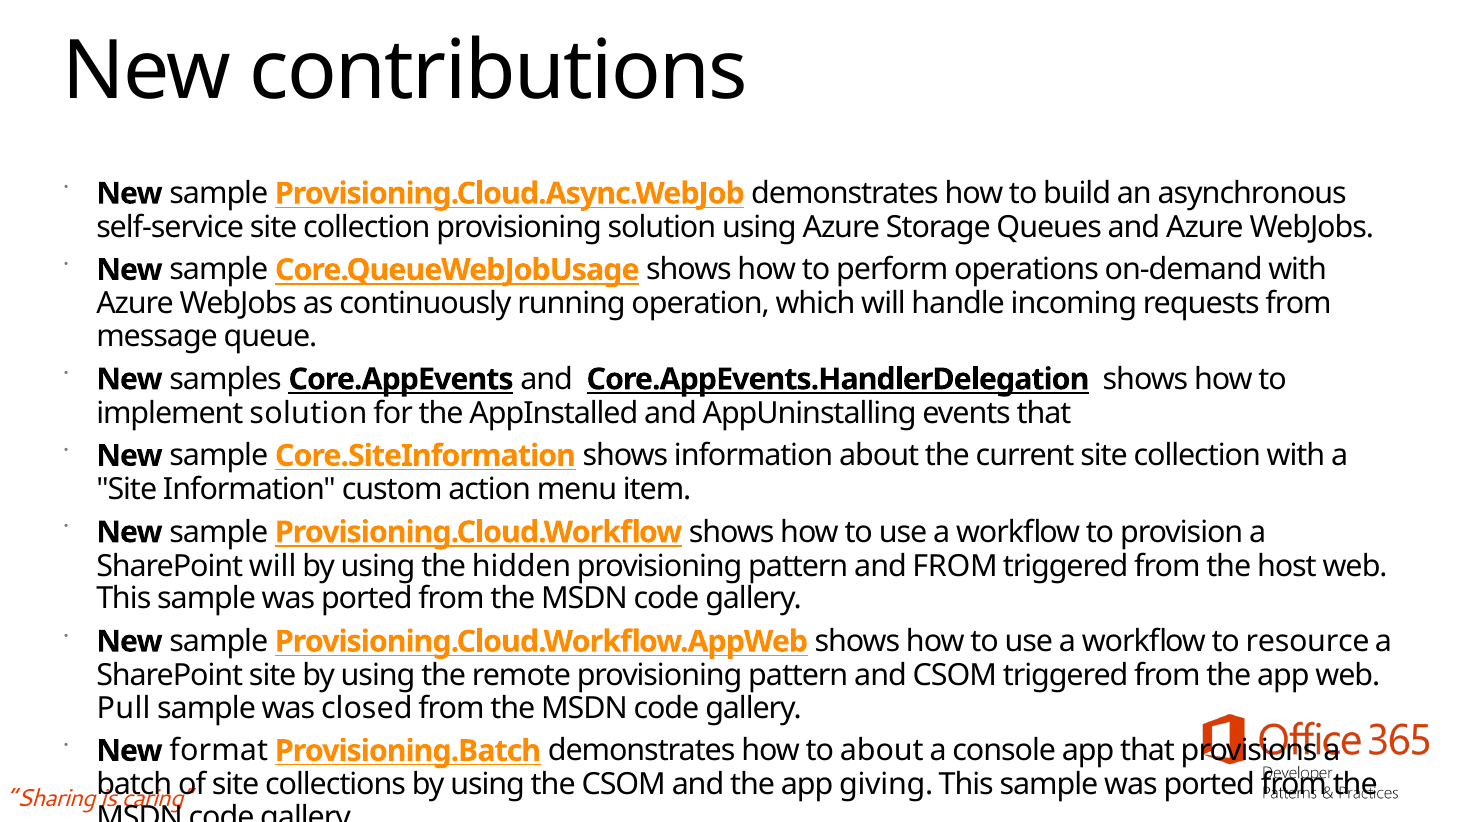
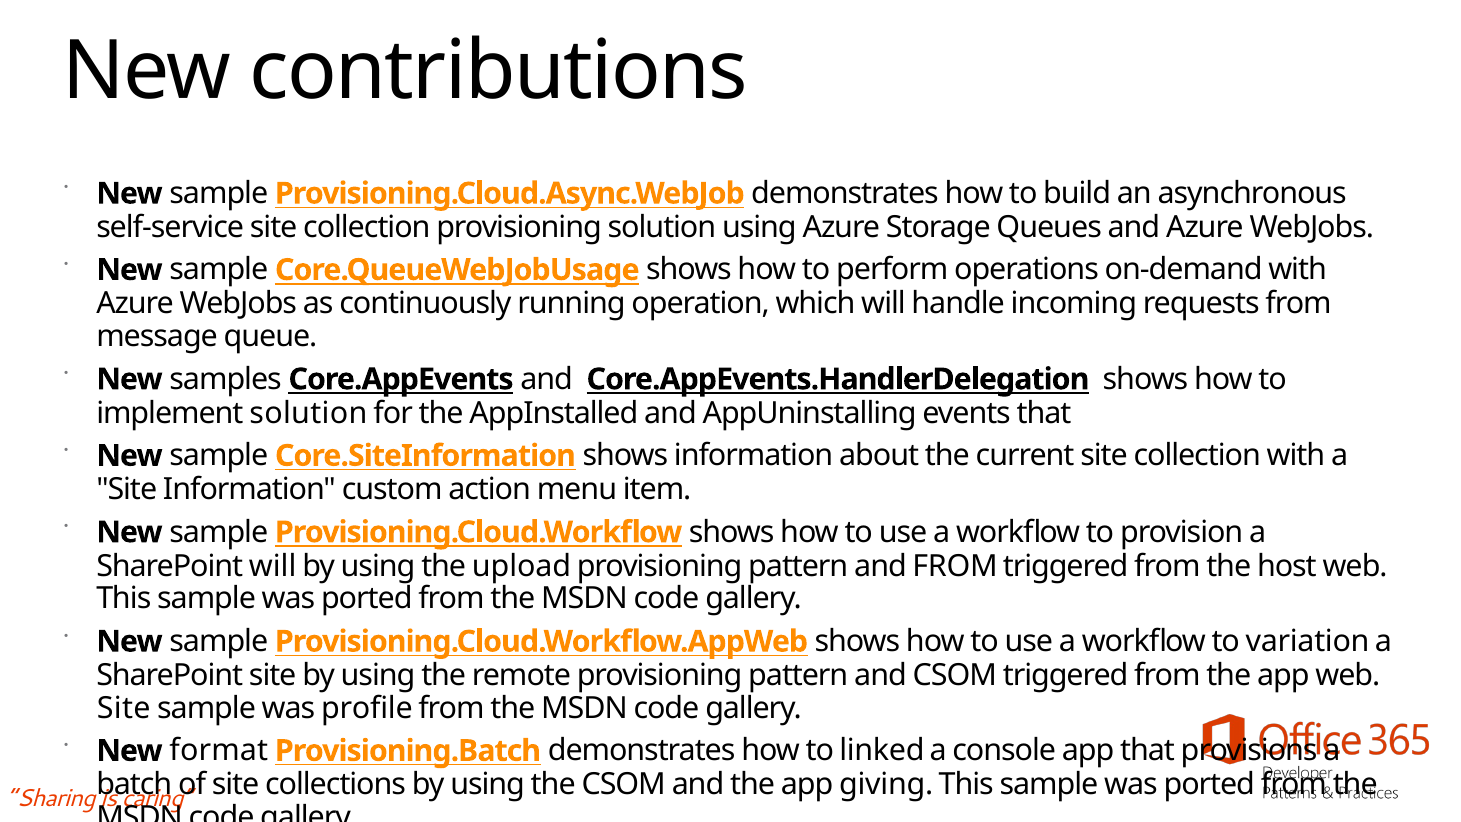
hidden: hidden -> upload (522, 566)
resource: resource -> variation (1308, 642)
Pull: Pull -> Site (124, 708)
closed: closed -> profile (367, 708)
to about: about -> linked (882, 751)
